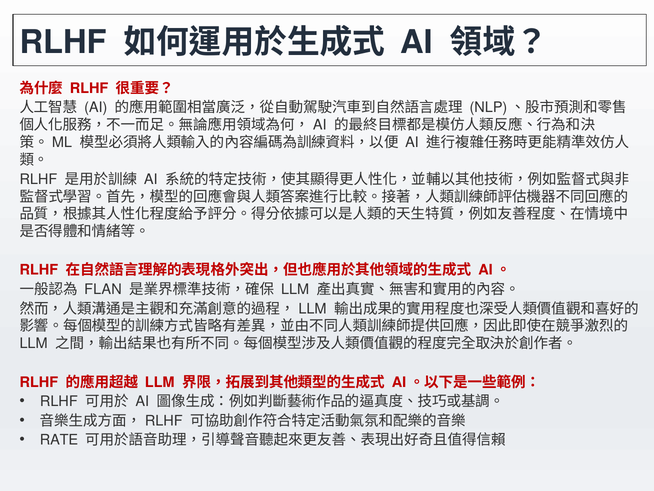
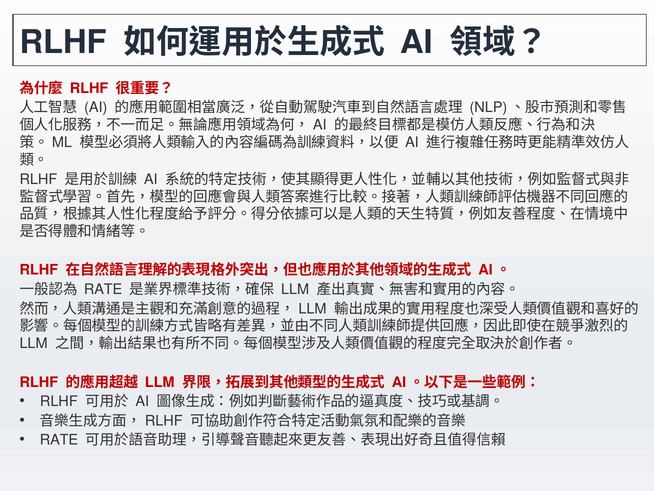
FLAN: FLAN -> RATE (103, 289)
